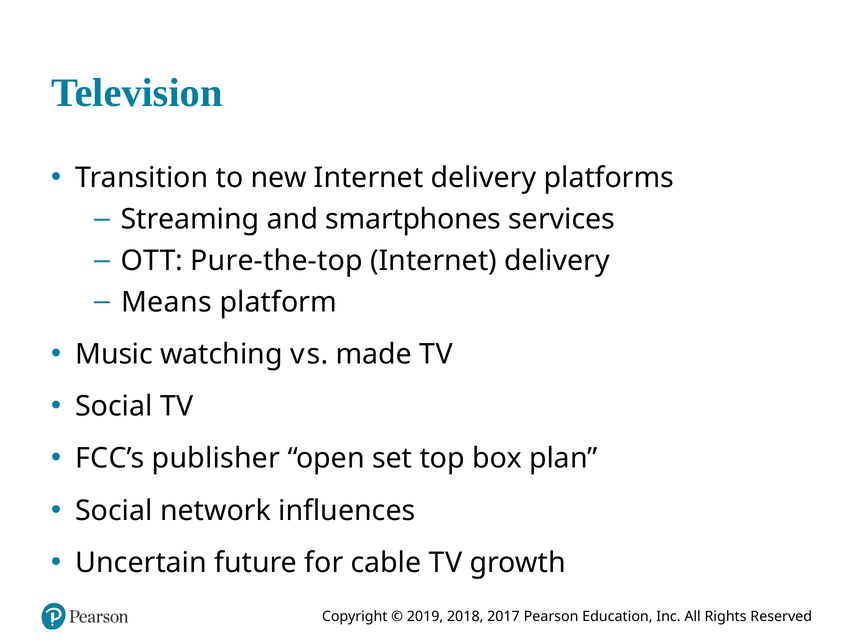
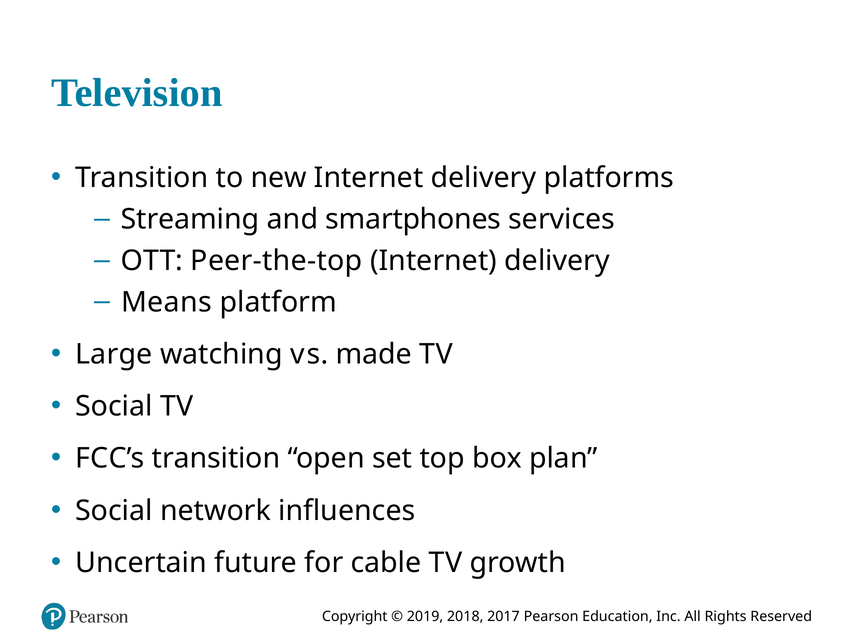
Pure-the-top: Pure-the-top -> Peer-the-top (276, 261)
Music: Music -> Large (114, 354)
C’s publisher: publisher -> transition (216, 458)
